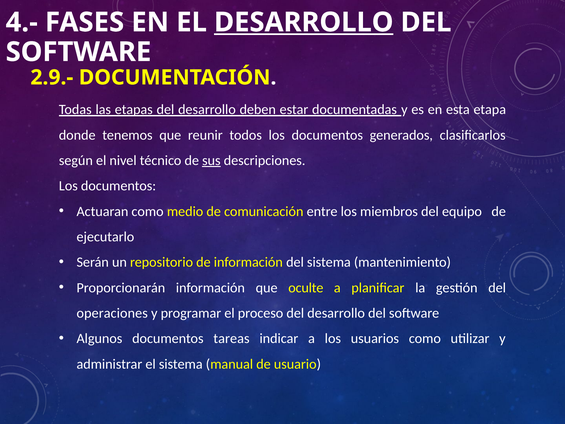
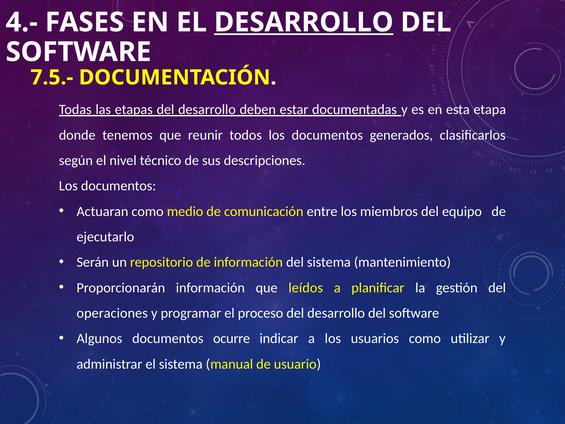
2.9.-: 2.9.- -> 7.5.- (52, 77)
sus underline: present -> none (211, 160)
oculte: oculte -> leídos (306, 288)
tareas: tareas -> ocurre (232, 338)
